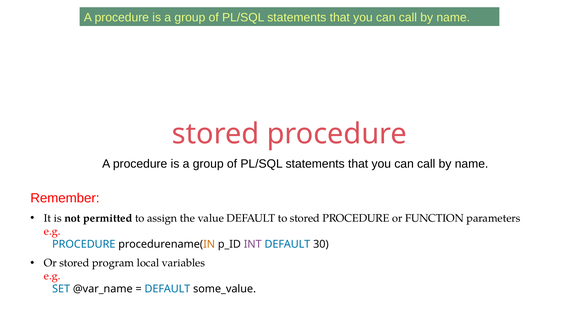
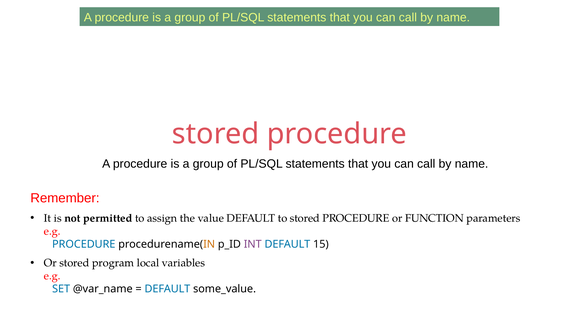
30: 30 -> 15 (321, 244)
